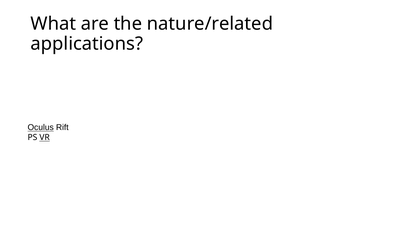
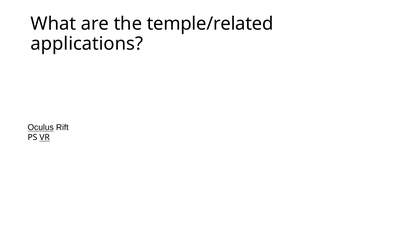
nature/related: nature/related -> temple/related (210, 24)
